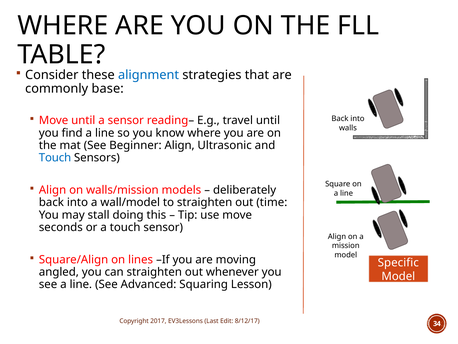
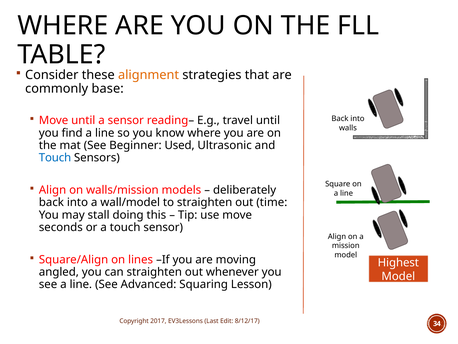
alignment colour: blue -> orange (149, 75)
Beginner Align: Align -> Used (180, 145)
Specific: Specific -> Highest (398, 262)
